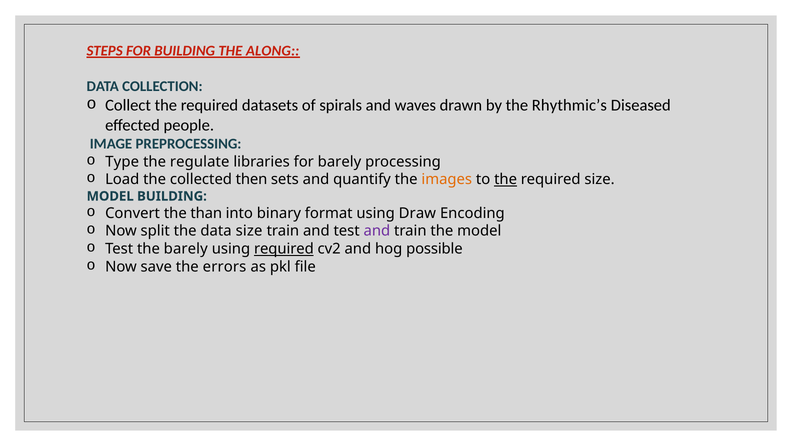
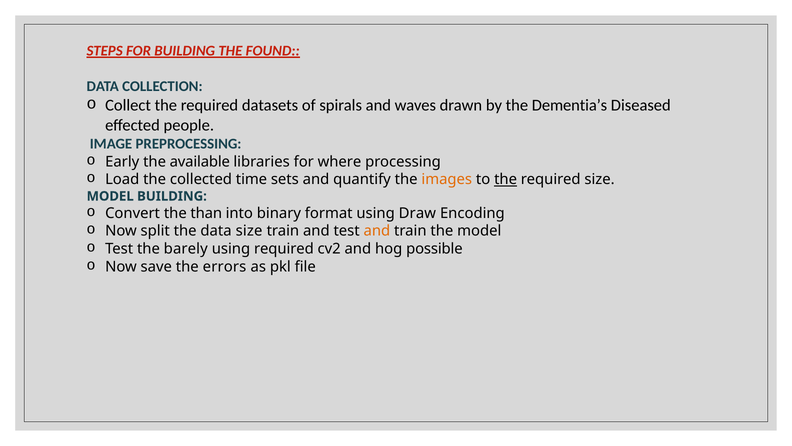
ALONG: ALONG -> FOUND (273, 51)
Rhythmic’s: Rhythmic’s -> Dementia’s (570, 105)
Type: Type -> Early (122, 162)
regulate: regulate -> available (200, 162)
for barely: barely -> where (340, 162)
then: then -> time (251, 179)
and colour: purple -> orange (377, 231)
required underline: present -> none (284, 249)
